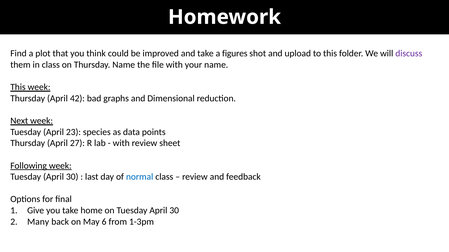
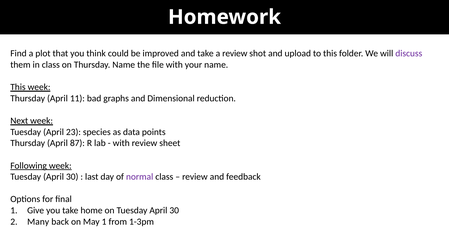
a figures: figures -> review (235, 54)
42: 42 -> 11 (77, 99)
27: 27 -> 87 (77, 144)
normal colour: blue -> purple (140, 177)
May 6: 6 -> 1 (104, 222)
